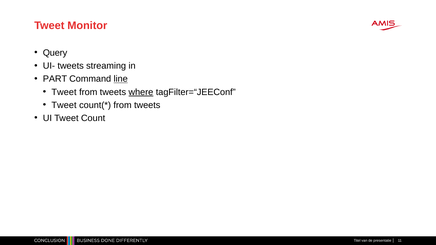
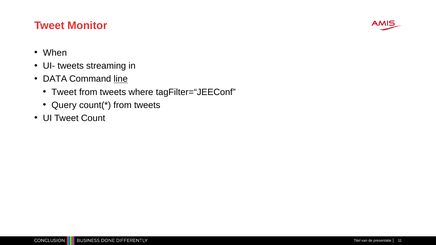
Query: Query -> When (55, 53)
PART: PART -> DATA (55, 79)
where underline: present -> none (141, 92)
Tweet: Tweet -> Query (64, 105)
